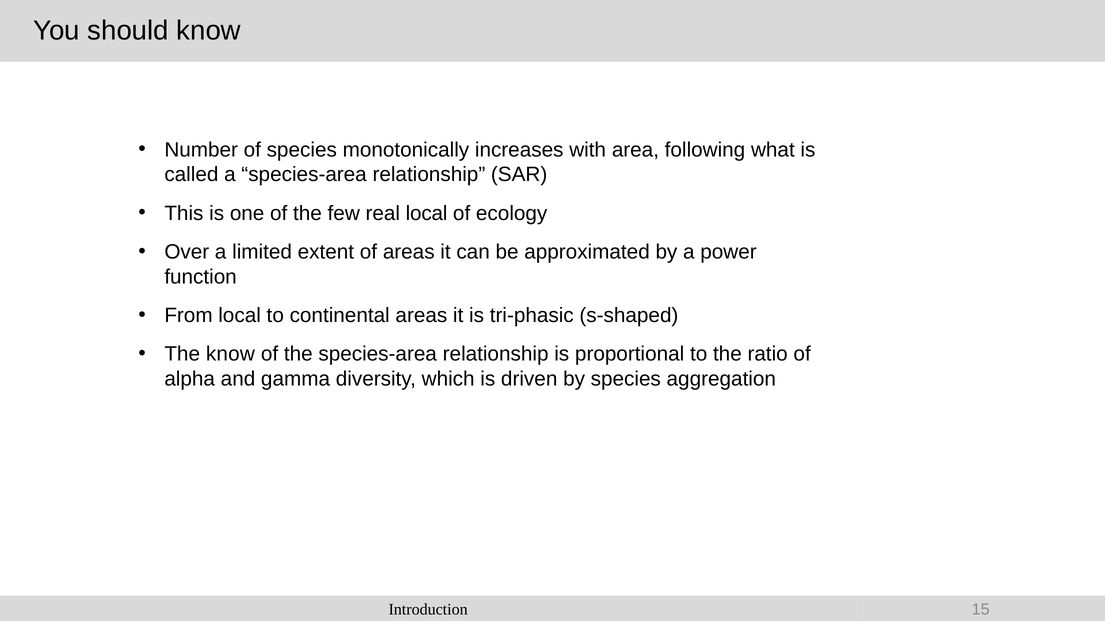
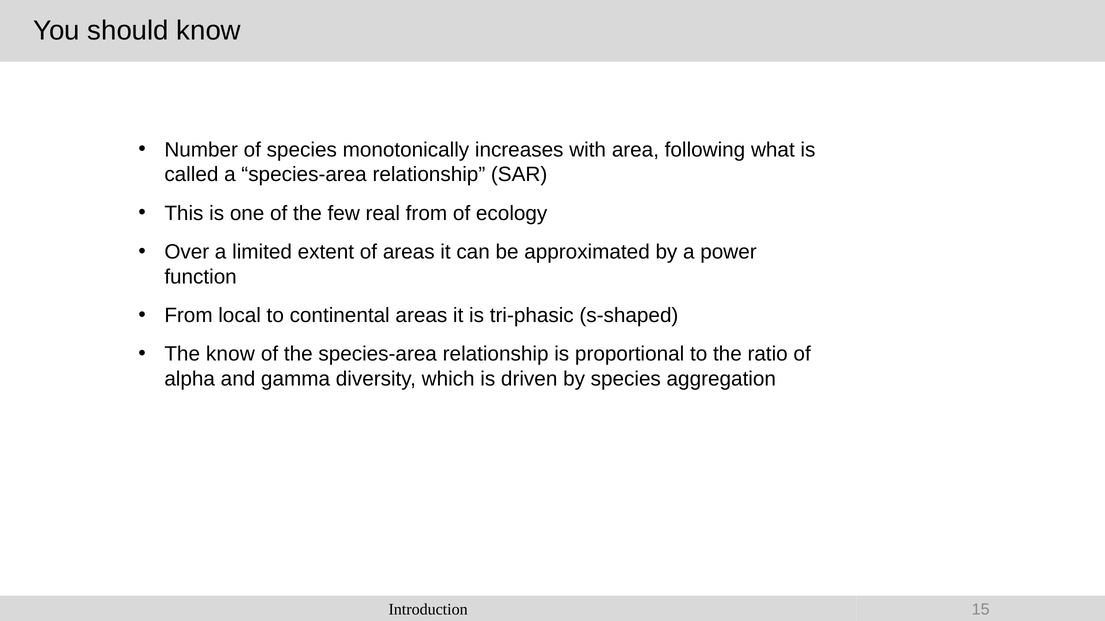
real local: local -> from (426, 213)
